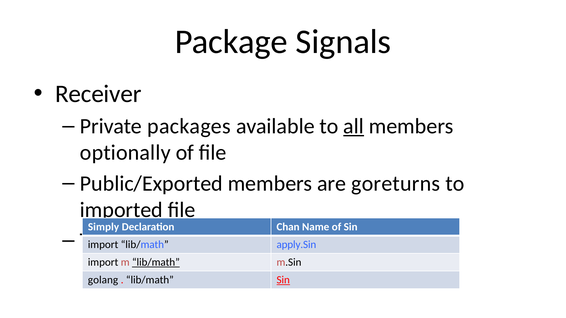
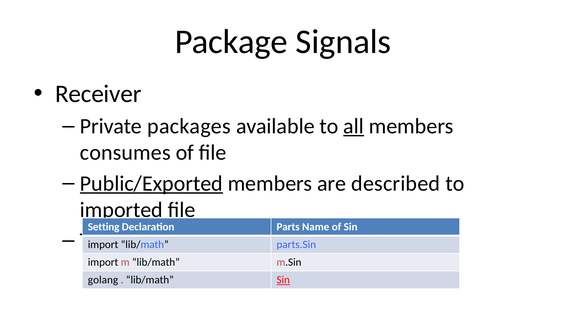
optionally: optionally -> consumes (125, 153)
Public/Exported underline: none -> present (151, 184)
goreturns: goreturns -> described (396, 184)
Simply: Simply -> Setting (104, 227)
Chan: Chan -> Parts (288, 227)
apply.Sin: apply.Sin -> parts.Sin (296, 245)
lib/math underline: present -> none (156, 263)
